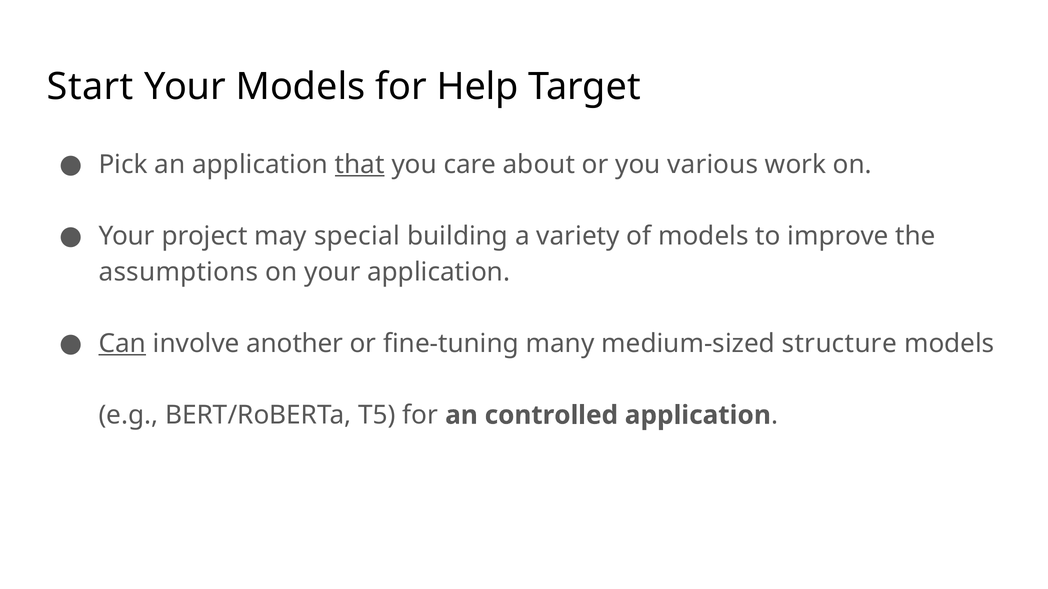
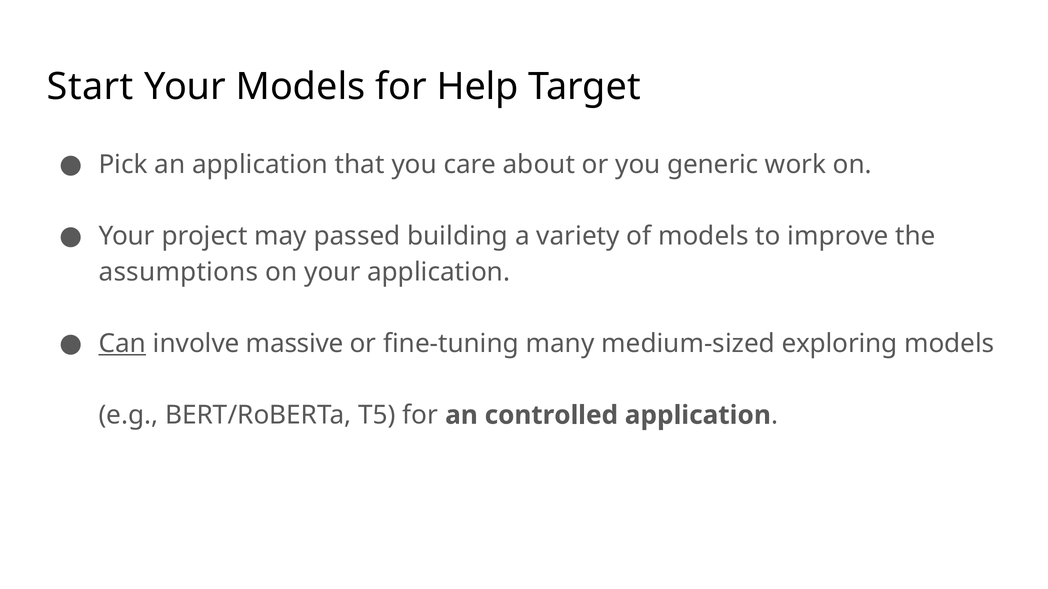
that underline: present -> none (360, 165)
various: various -> generic (713, 165)
special: special -> passed (357, 236)
another: another -> massive (295, 344)
structure: structure -> exploring (840, 344)
